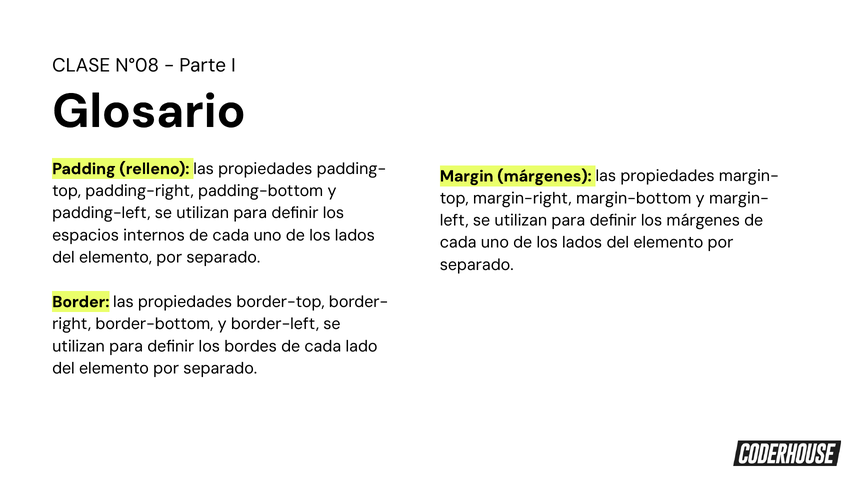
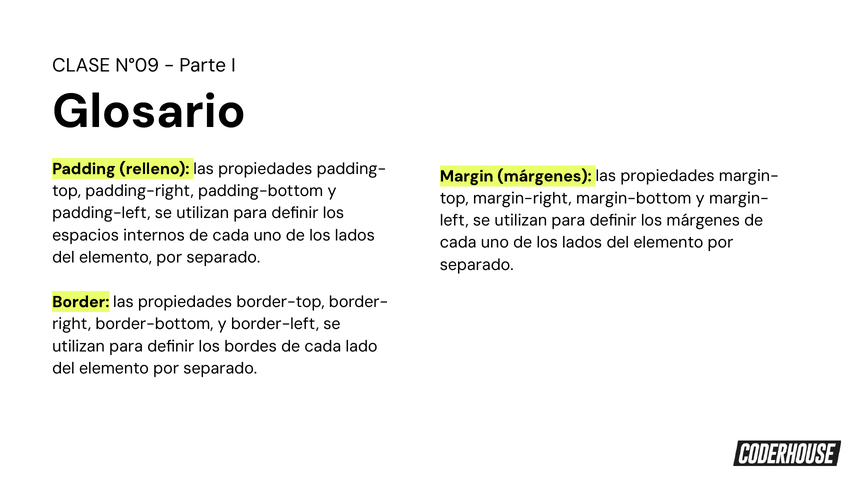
N°08: N°08 -> N°09 (137, 65)
